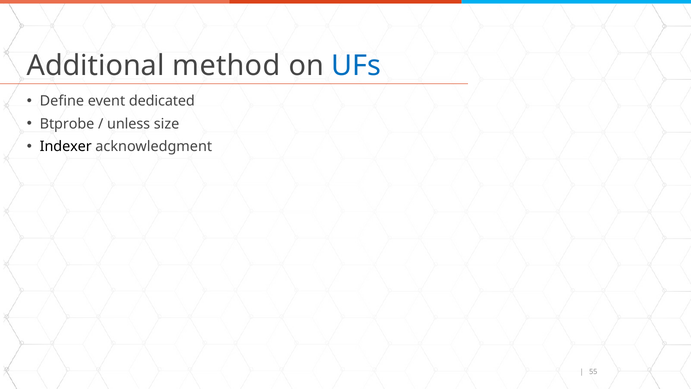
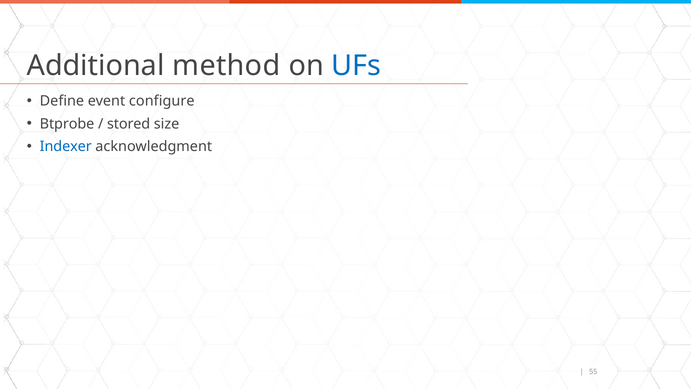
dedicated: dedicated -> configure (162, 101)
unless: unless -> stored (129, 124)
Indexer colour: black -> blue (66, 146)
